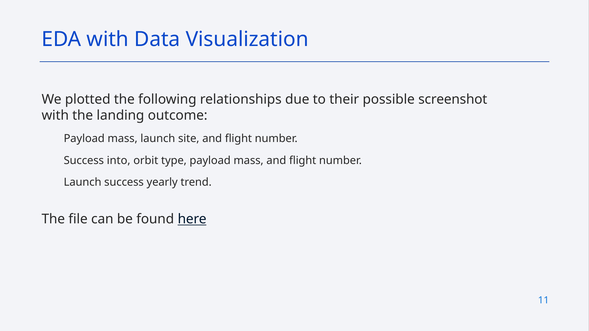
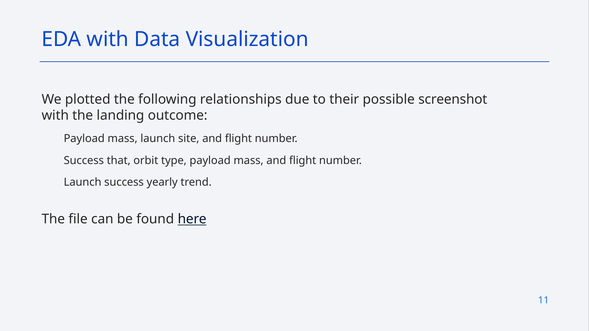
into: into -> that (119, 161)
